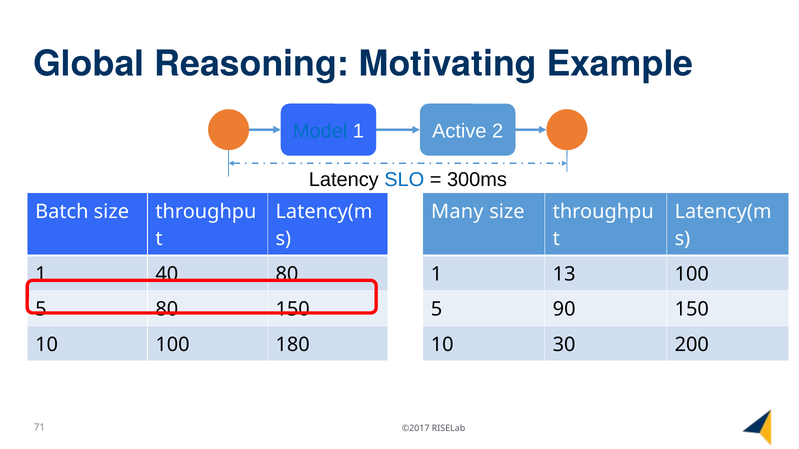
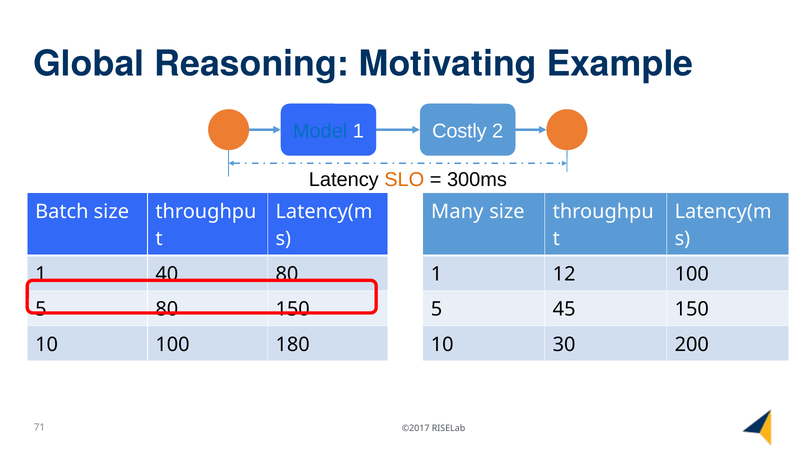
Active: Active -> Costly (459, 131)
SLO colour: blue -> orange (404, 180)
13: 13 -> 12 (564, 274)
90: 90 -> 45 (564, 310)
